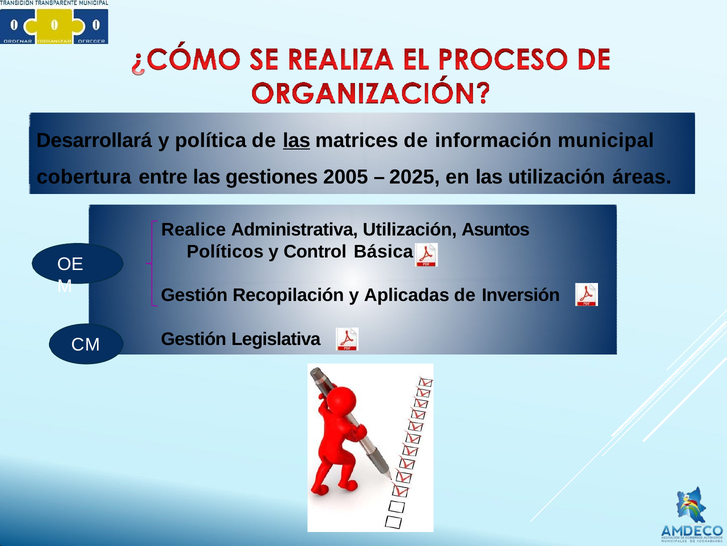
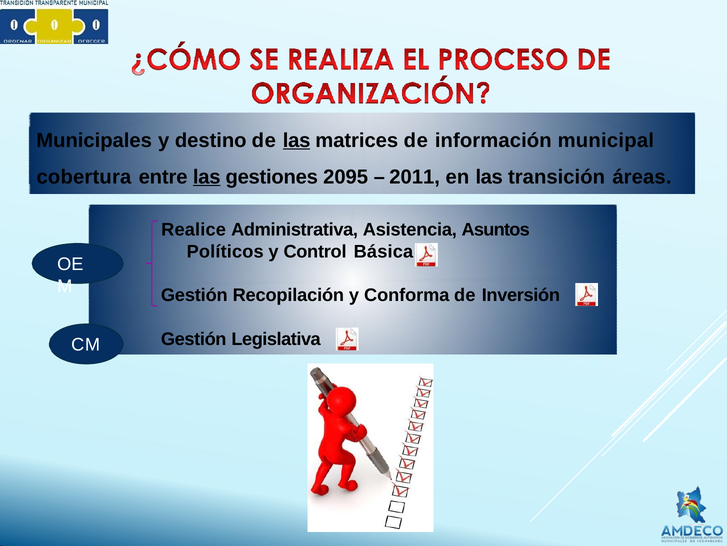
Desarrollará: Desarrollará -> Municipales (94, 140)
política: política -> destino (211, 140)
las underline: none -> present (207, 177)
2005: 2005 -> 2095 (346, 177)
2025: 2025 -> 2011 (415, 177)
las utilización: utilización -> transición (557, 177)
Administrativa Utilización: Utilización -> Asistencia (410, 230)
Aplicadas: Aplicadas -> Conforma (407, 295)
